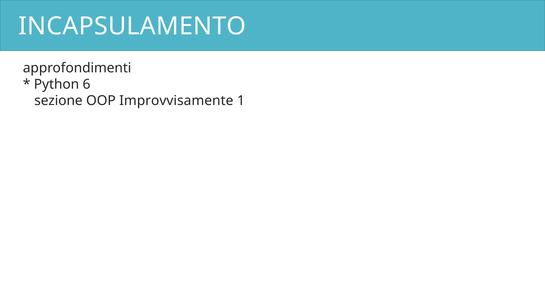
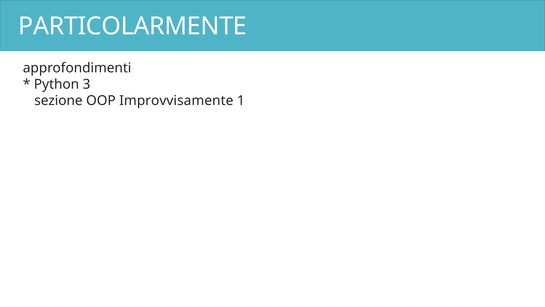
INCAPSULAMENTO: INCAPSULAMENTO -> PARTICOLARMENTE (133, 26)
6: 6 -> 3 (87, 84)
